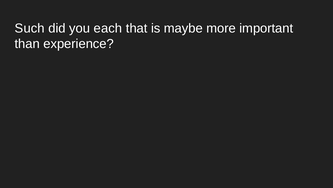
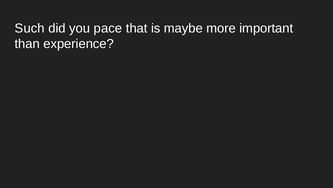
each: each -> pace (108, 28)
